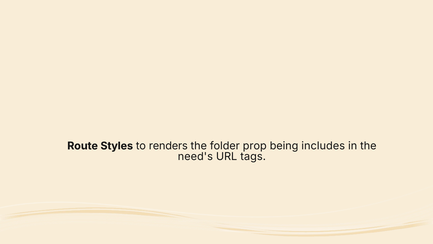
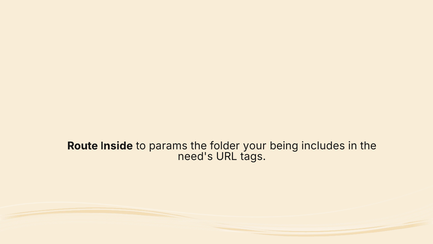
Styles: Styles -> Inside (117, 146)
renders: renders -> params (168, 146)
prop: prop -> your (255, 146)
